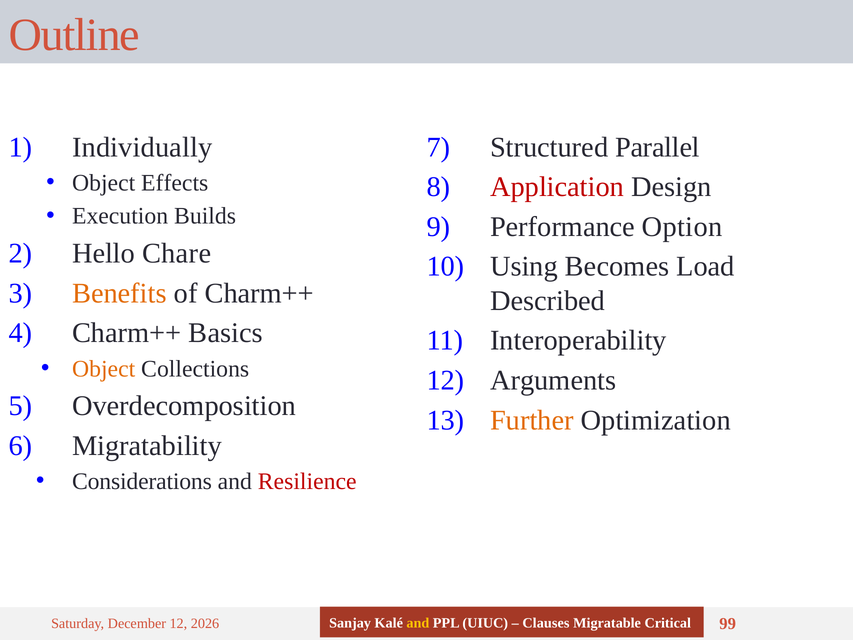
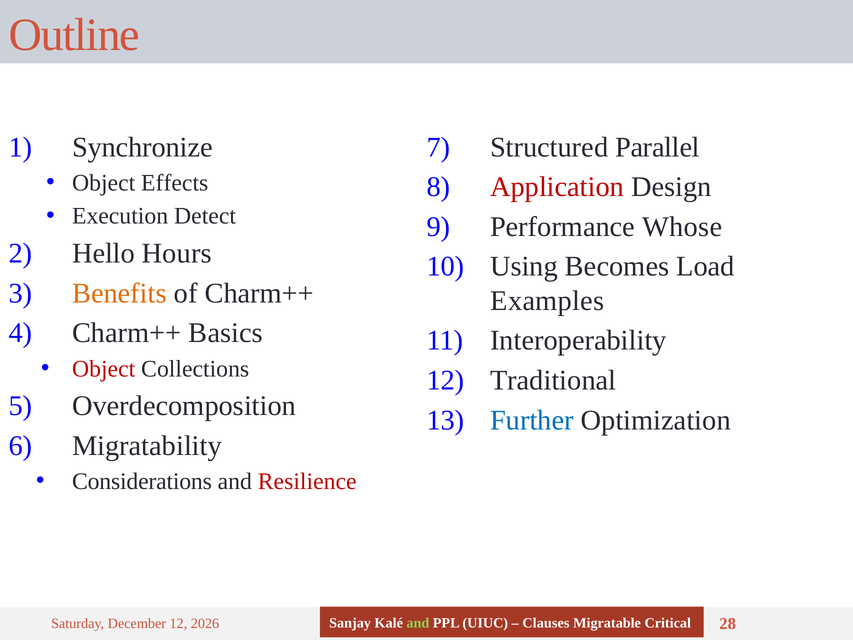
Individually: Individually -> Synchronize (142, 147)
Builds: Builds -> Detect (205, 216)
Option: Option -> Whose (682, 227)
Chare: Chare -> Hours (177, 253)
Described: Described -> Examples (547, 301)
Object colour: orange -> red (104, 369)
Arguments: Arguments -> Traditional (553, 380)
Further colour: orange -> blue (532, 420)
and colour: yellow -> light green (418, 623)
99: 99 -> 28 (728, 623)
